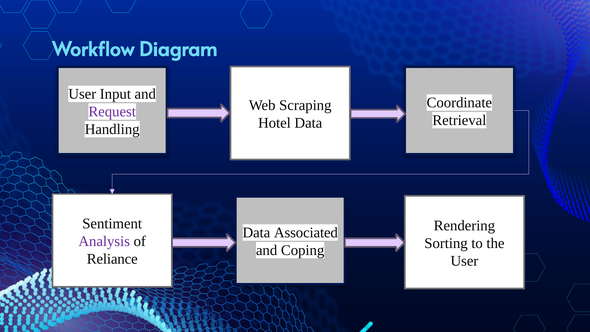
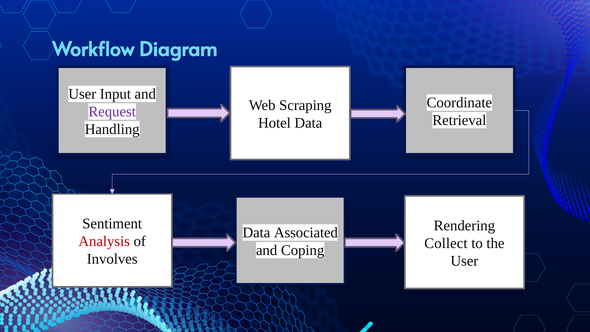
Analysis colour: purple -> red (104, 241)
Sorting: Sorting -> Collect (446, 243)
Reliance: Reliance -> Involves (112, 259)
